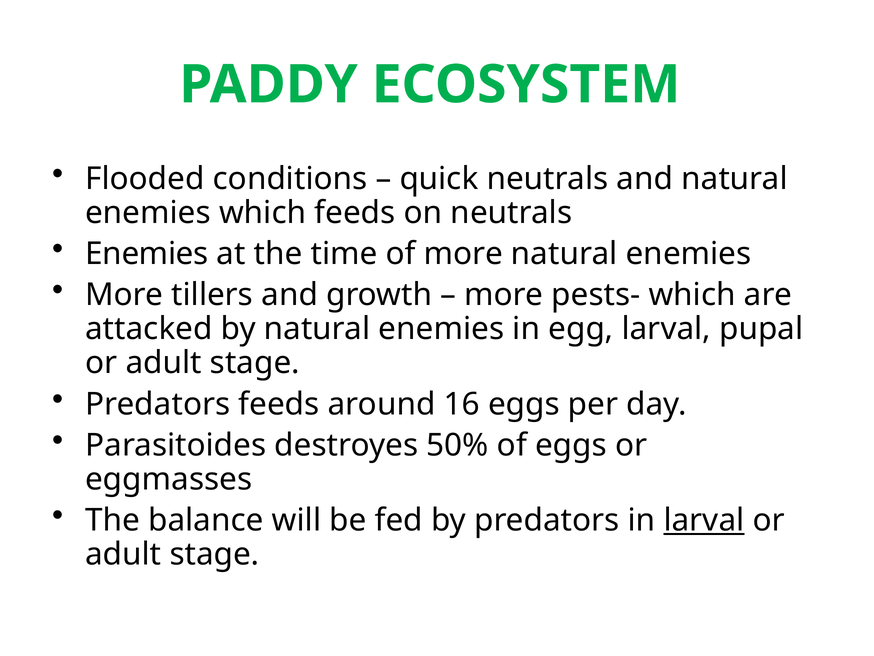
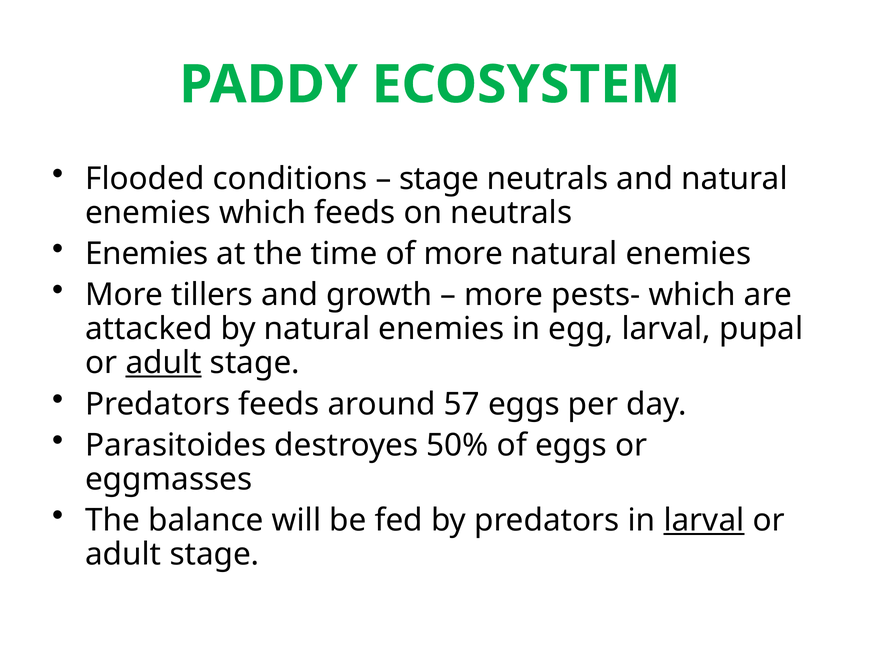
quick: quick -> stage (439, 178)
adult underline: none -> present (164, 363)
16: 16 -> 57 (462, 404)
